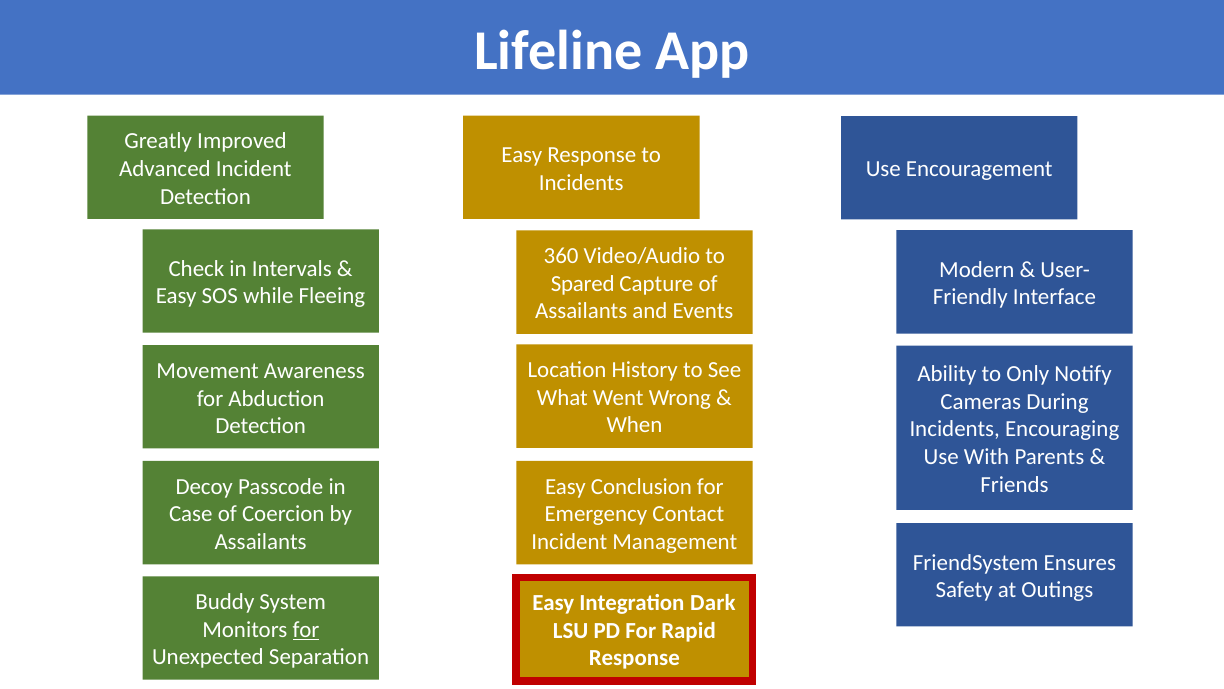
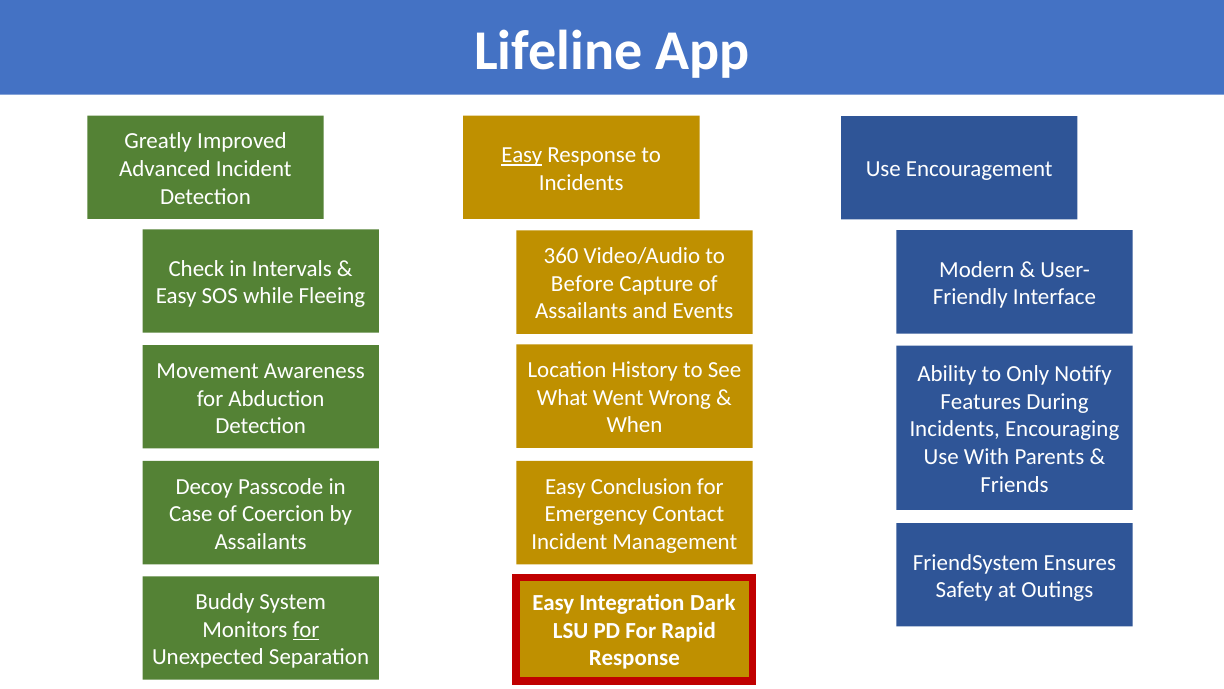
Easy underline: none -> present (522, 155)
Spared: Spared -> Before (583, 284)
Cameras: Cameras -> Features (981, 402)
